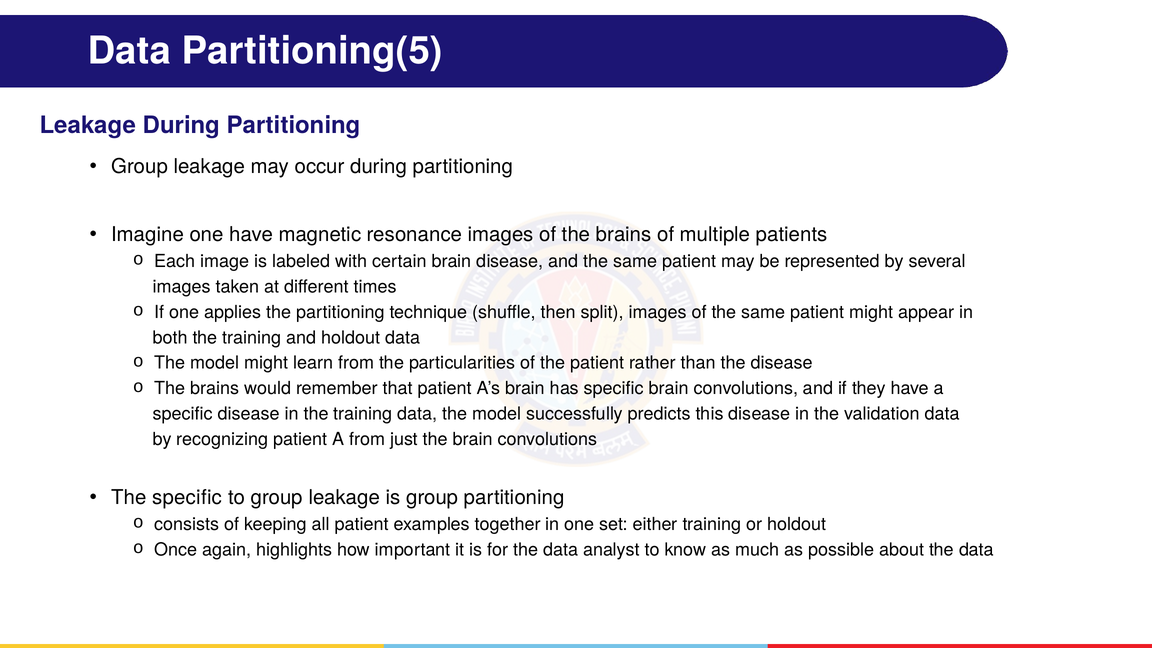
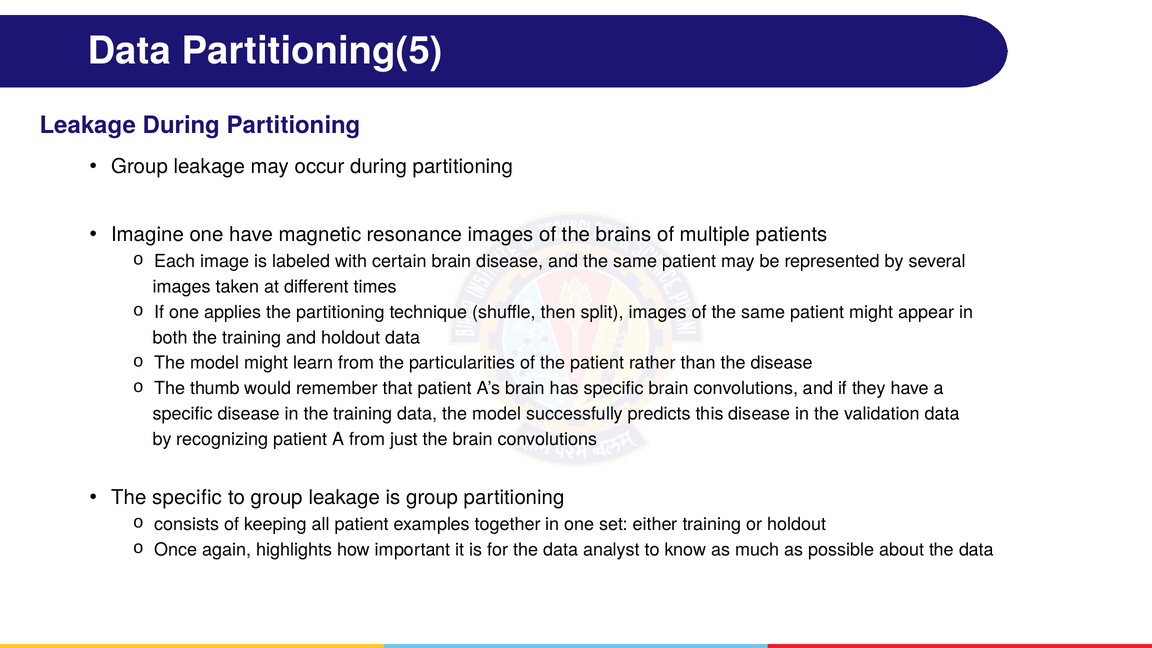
brains: brains -> thumb (215, 388)
